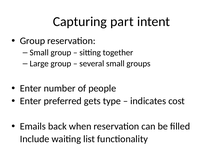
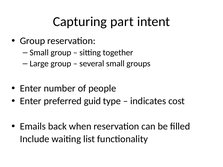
gets: gets -> guid (92, 101)
